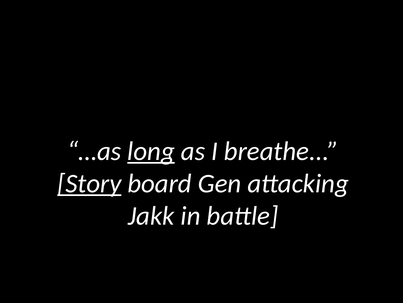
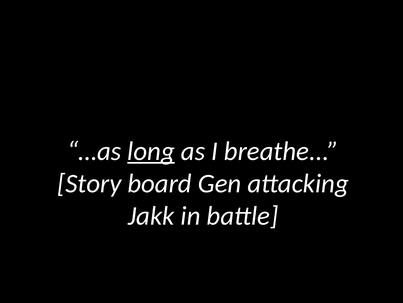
Story underline: present -> none (89, 183)
